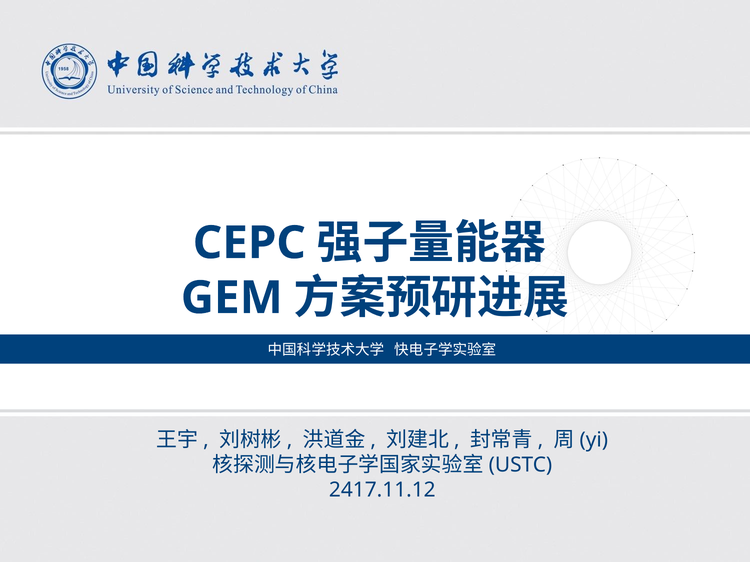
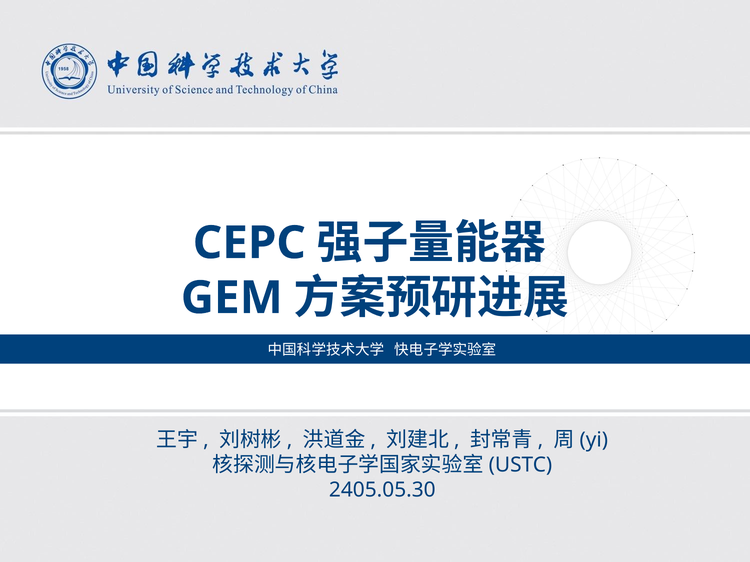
2417.11.12: 2417.11.12 -> 2405.05.30 (382, 490)
